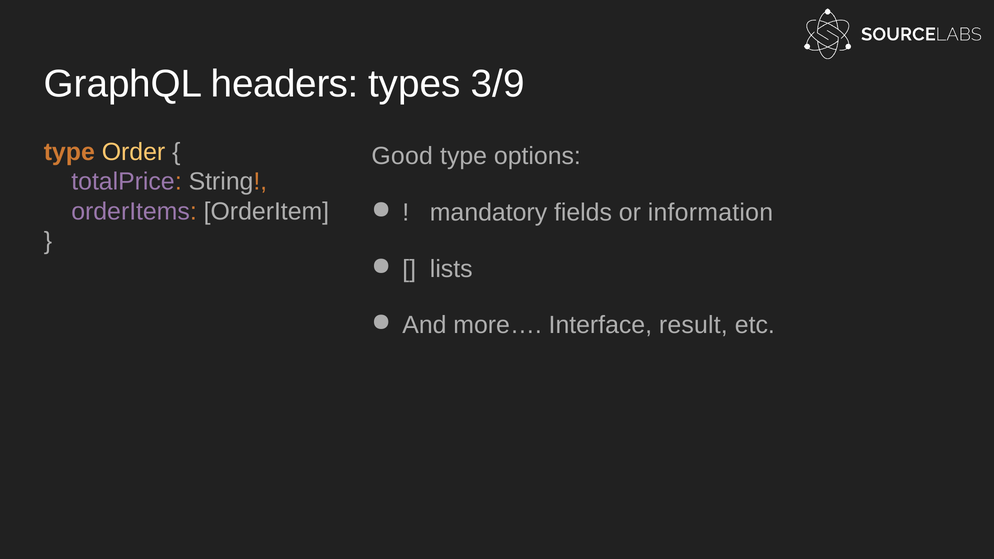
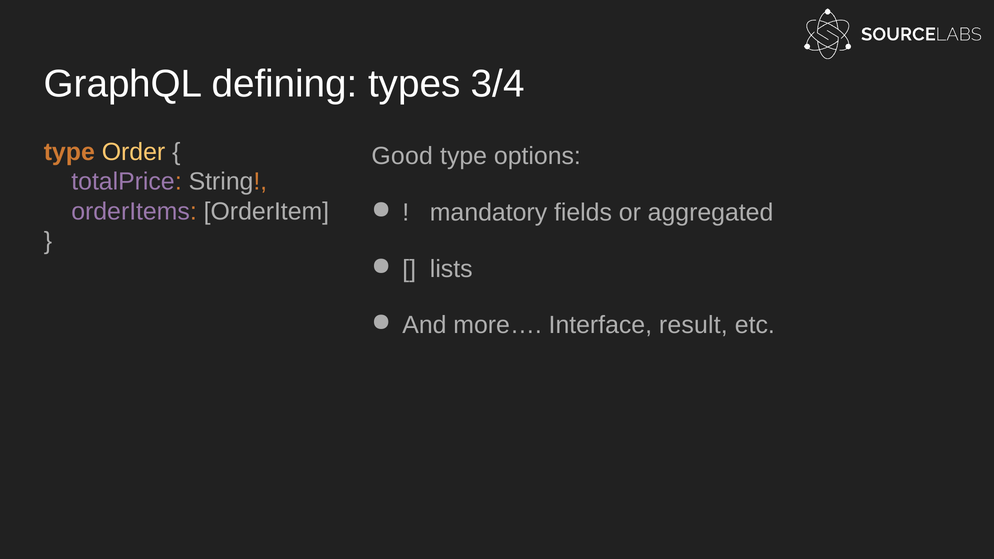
headers: headers -> defining (285, 84)
3/9: 3/9 -> 3/4 (498, 84)
information: information -> aggregated (711, 213)
